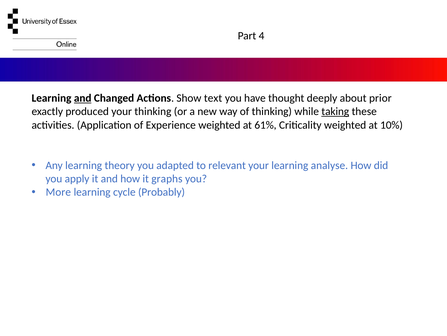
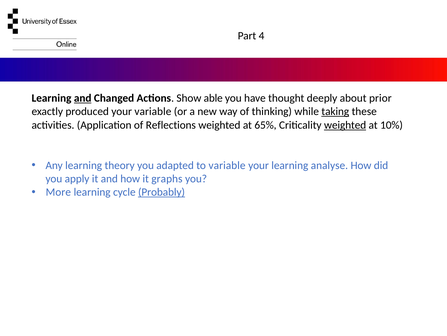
text: text -> able (213, 98)
your thinking: thinking -> variable (153, 111)
Experience: Experience -> Reflections (171, 125)
61%: 61% -> 65% (265, 125)
weighted underline: none -> present (345, 125)
to relevant: relevant -> variable (227, 165)
Probably underline: none -> present (162, 192)
